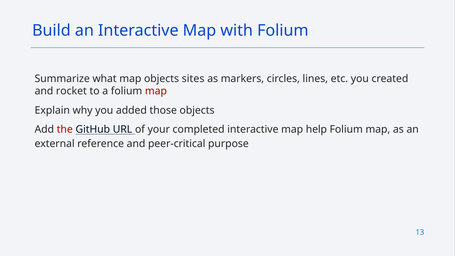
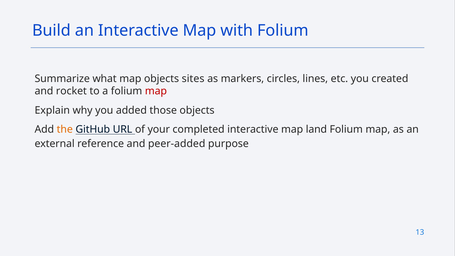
the colour: red -> orange (65, 129)
help: help -> land (316, 129)
peer-critical: peer-critical -> peer-added (177, 144)
